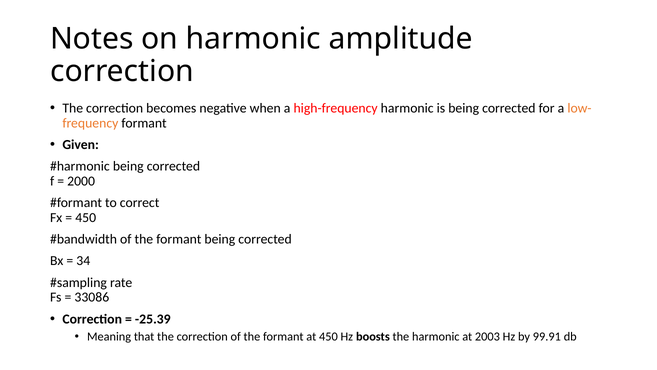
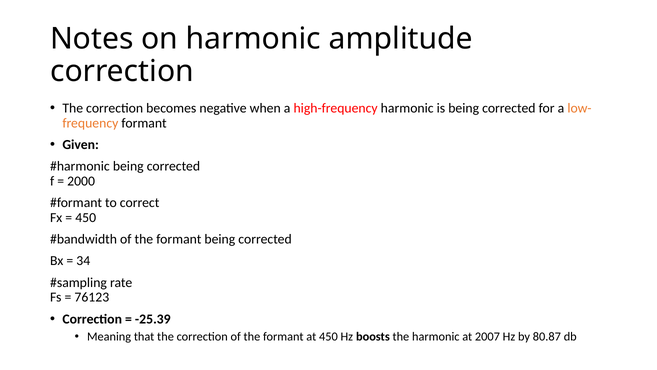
33086: 33086 -> 76123 (92, 297)
2003: 2003 -> 2007 (487, 336)
99.91: 99.91 -> 80.87 (547, 336)
